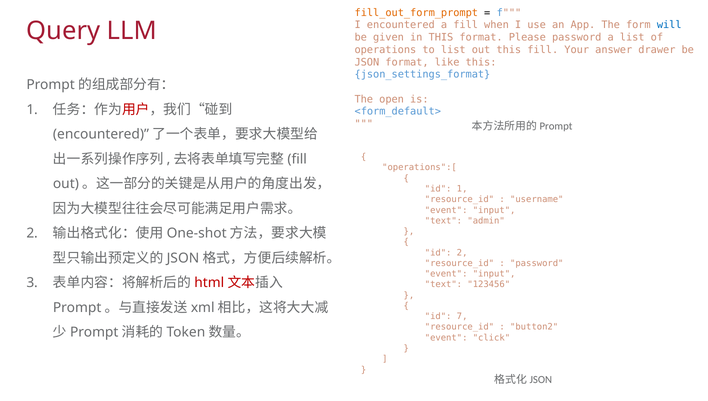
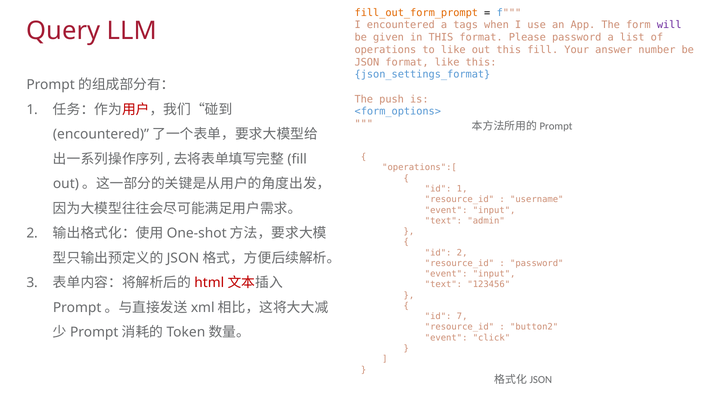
a fill: fill -> tags (466, 25)
will colour: blue -> purple (669, 25)
to list: list -> like (453, 50)
drawer: drawer -> number (657, 50)
open: open -> push (392, 99)
<form_default>: <form_default> -> <form_options> (398, 112)
